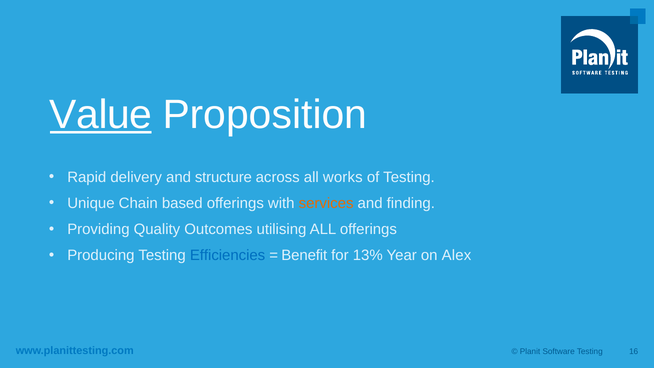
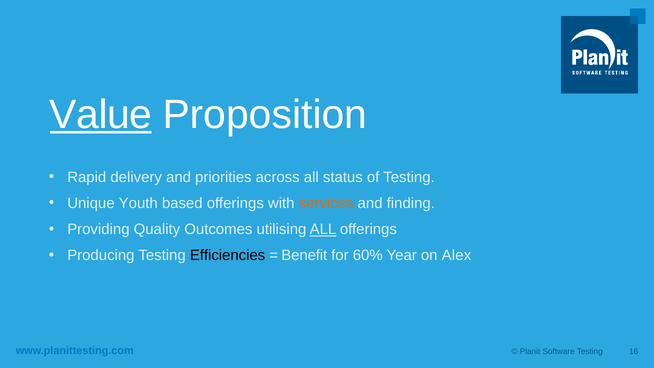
structure: structure -> priorities (223, 177)
works: works -> status (343, 177)
Chain: Chain -> Youth (138, 203)
ALL underline: none -> present (323, 229)
Efficiencies colour: blue -> black (228, 255)
13%: 13% -> 60% (368, 255)
